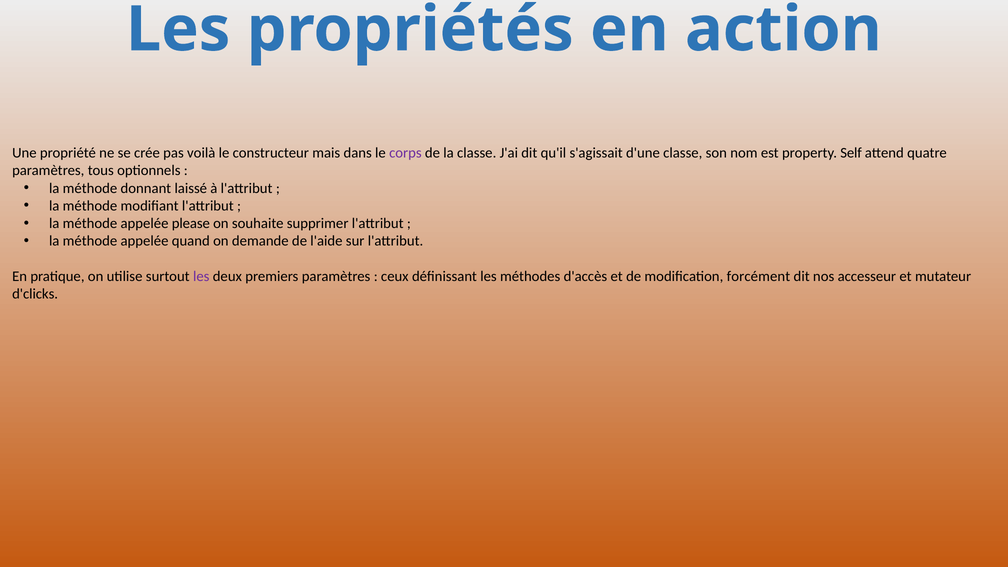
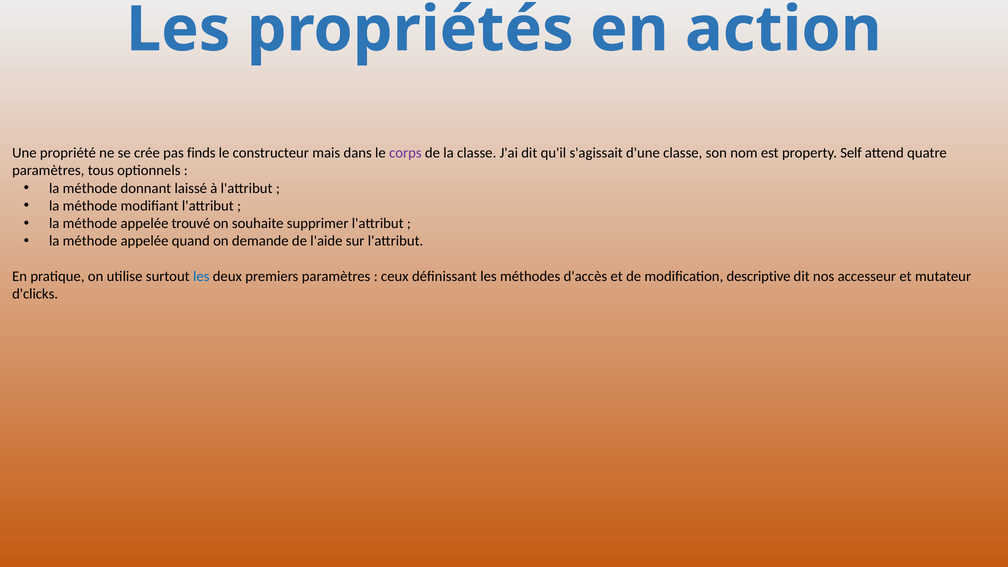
voilà: voilà -> finds (201, 153)
please: please -> trouvé (191, 223)
les colour: purple -> blue (201, 276)
forcément: forcément -> descriptive (759, 276)
